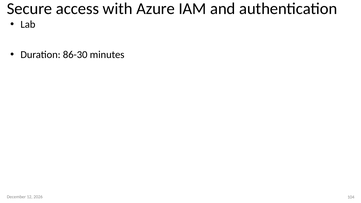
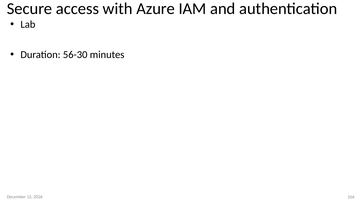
86-30: 86-30 -> 56-30 (75, 55)
